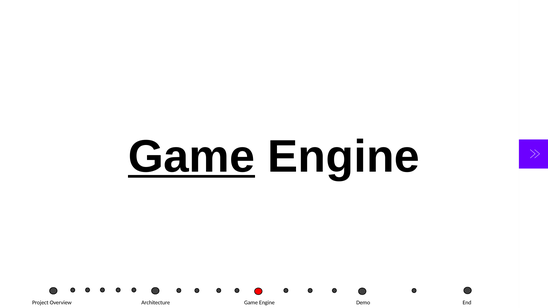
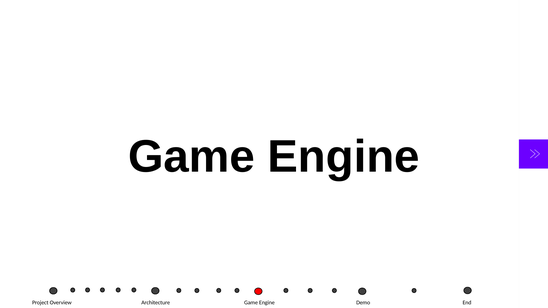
Game underline: present -> none (191, 157)
